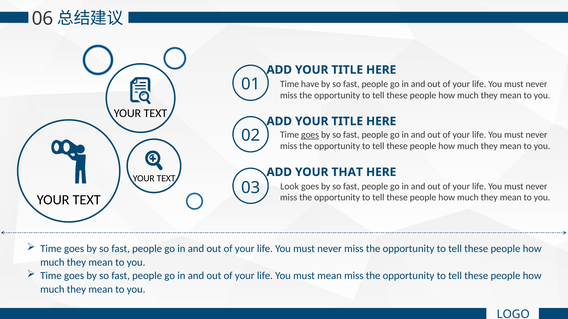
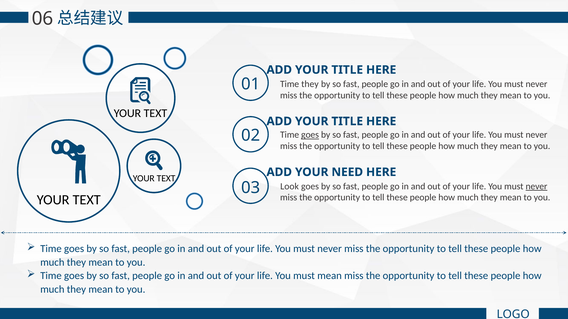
Time have: have -> they (310, 84)
THAT: THAT -> NEED (347, 172)
never underline: none -> present (536, 187)
